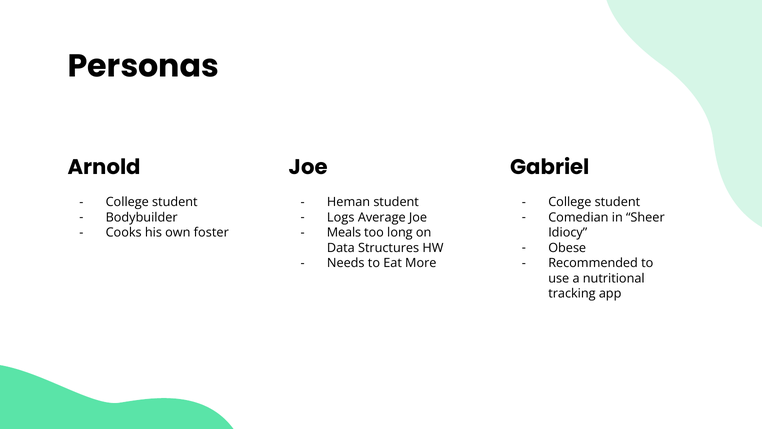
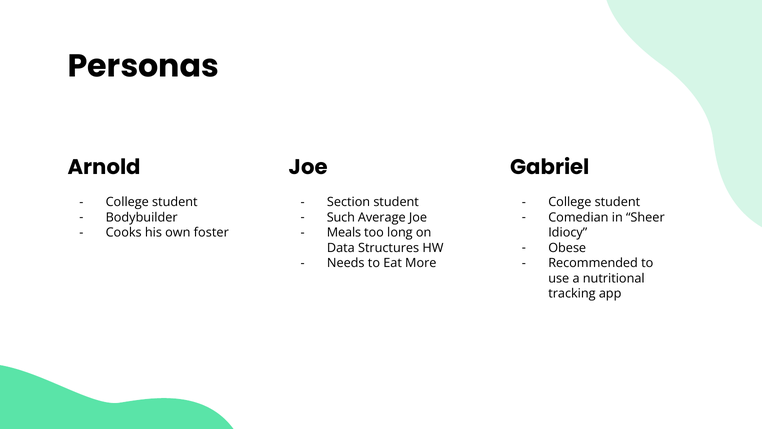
Heman: Heman -> Section (349, 202)
Logs: Logs -> Such (341, 217)
